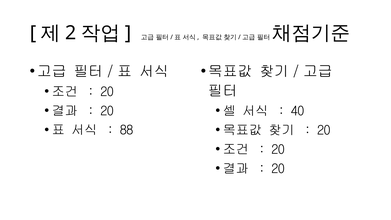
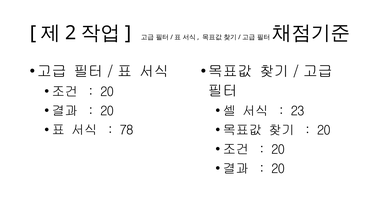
40: 40 -> 23 (298, 111)
88: 88 -> 78 (127, 130)
